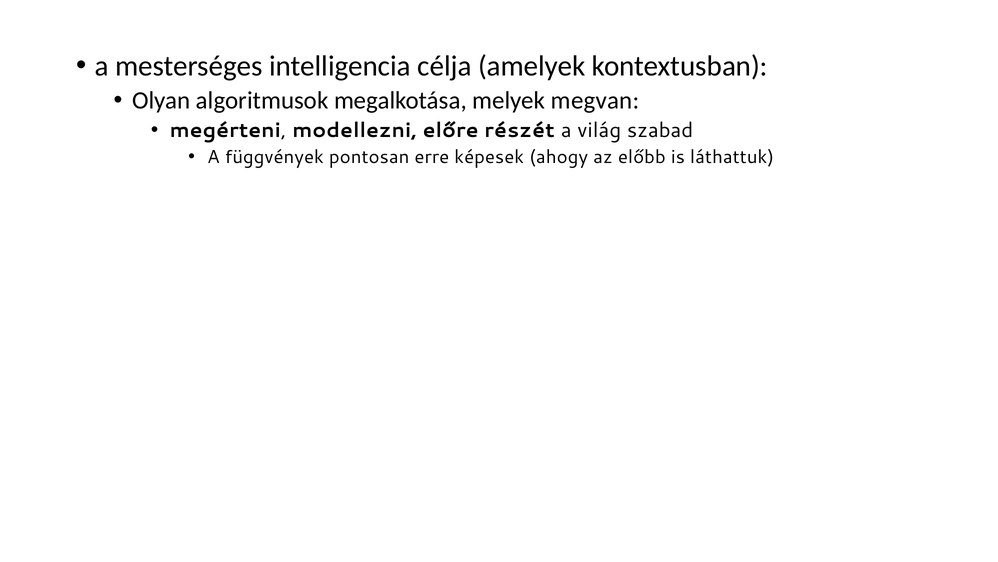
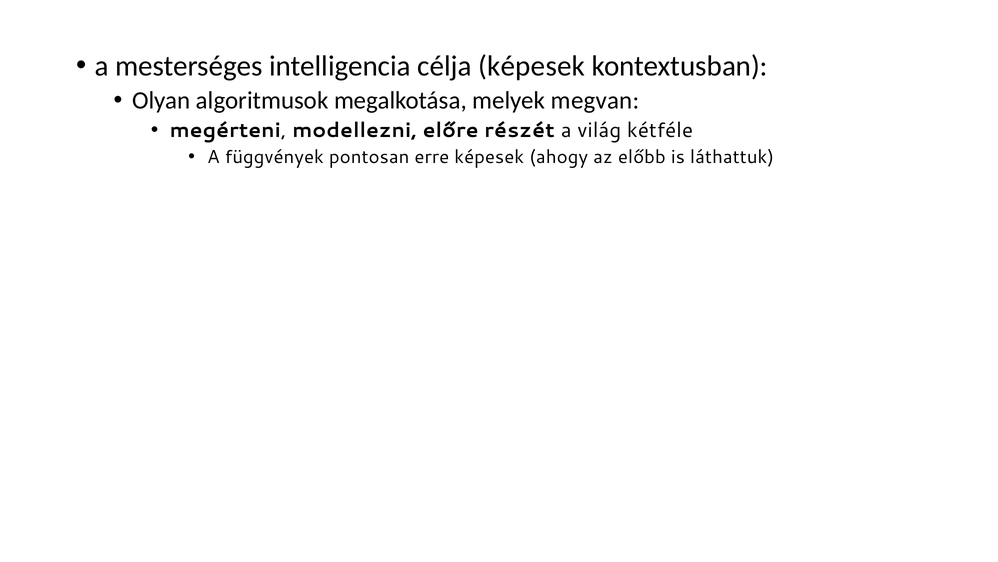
célja amelyek: amelyek -> képesek (532, 66)
szabad: szabad -> kétféle (660, 130)
